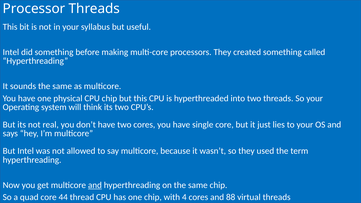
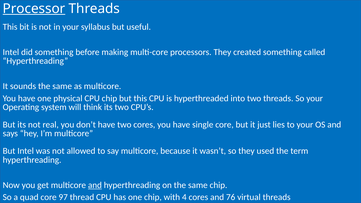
Processor underline: none -> present (34, 9)
44: 44 -> 97 (63, 197)
88: 88 -> 76 (231, 197)
